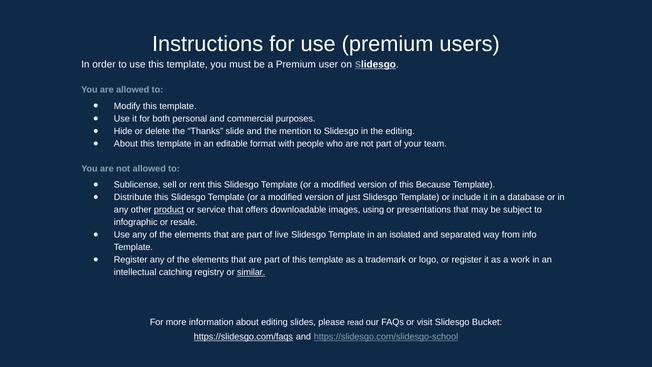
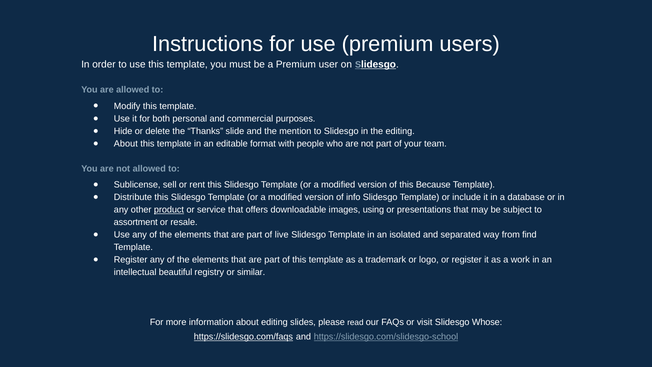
just: just -> info (353, 197)
infographic: infographic -> assortment (136, 222)
info: info -> find (529, 235)
catching: catching -> beautiful (176, 272)
similar underline: present -> none (251, 272)
Bucket: Bucket -> Whose (487, 322)
